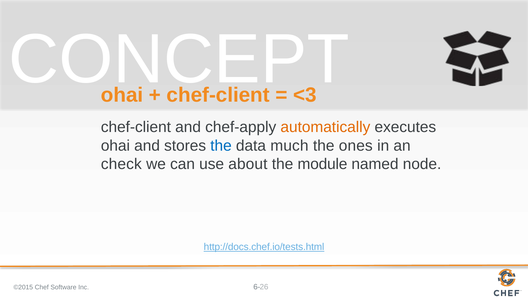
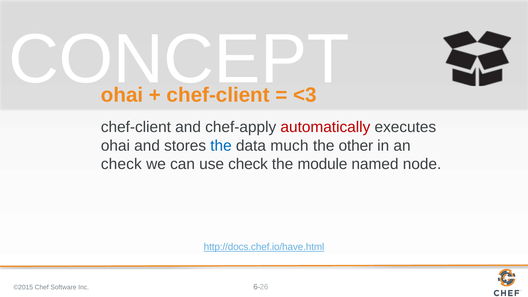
automatically colour: orange -> red (325, 127)
ones: ones -> other (356, 146)
use about: about -> check (248, 164)
http://docs.chef.io/tests.html: http://docs.chef.io/tests.html -> http://docs.chef.io/have.html (264, 247)
